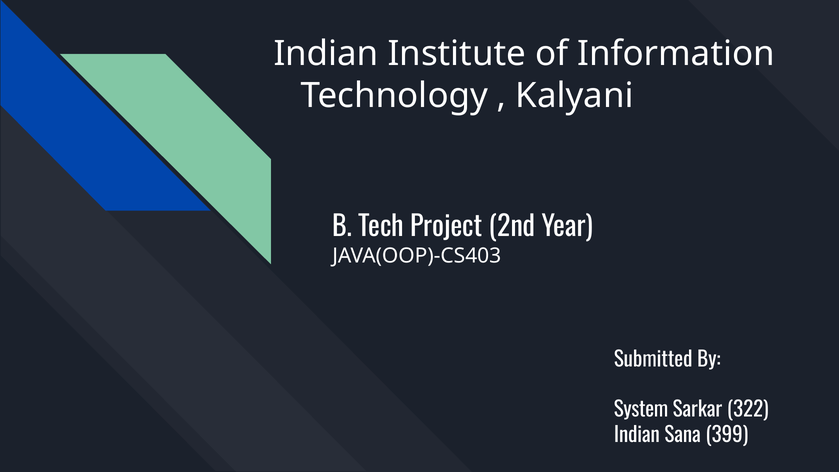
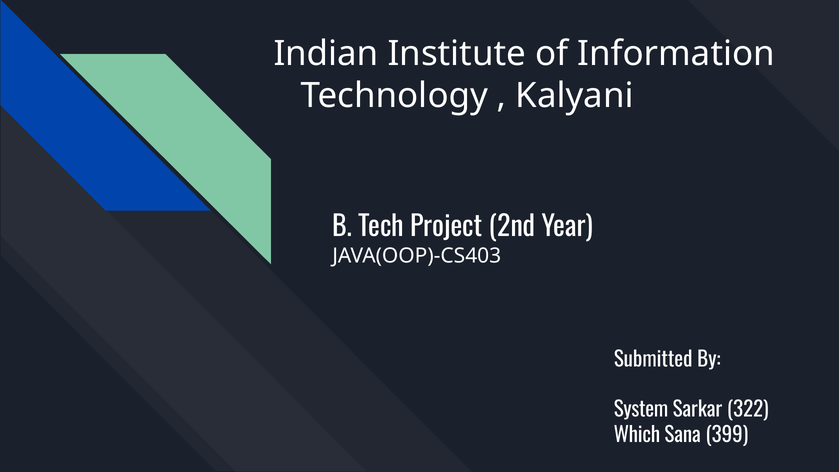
Indian: Indian -> Which (637, 435)
